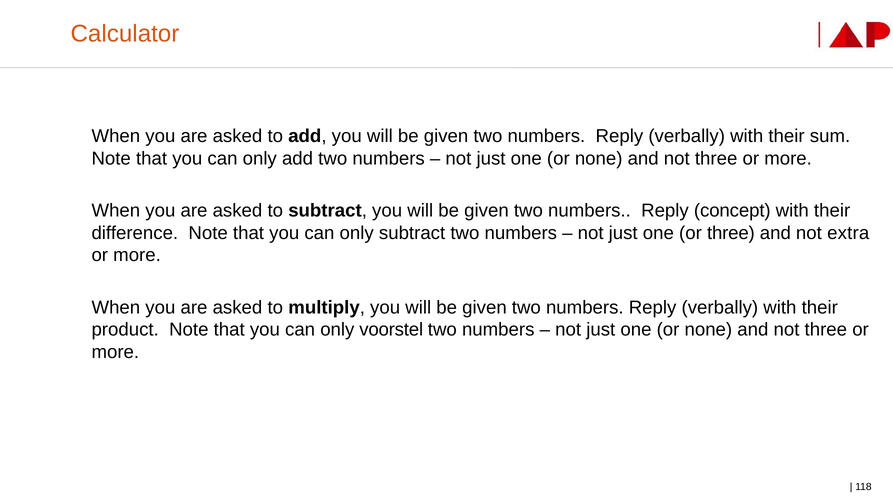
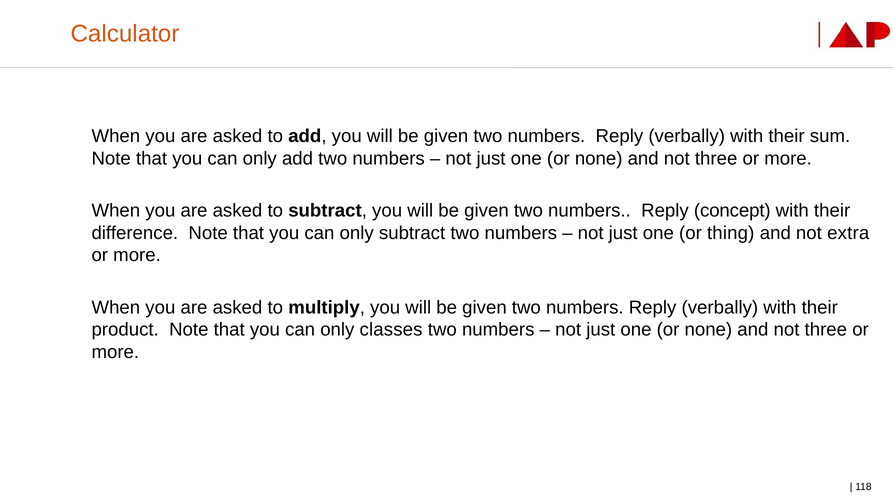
or three: three -> thing (731, 233)
voorstel: voorstel -> classes (391, 329)
